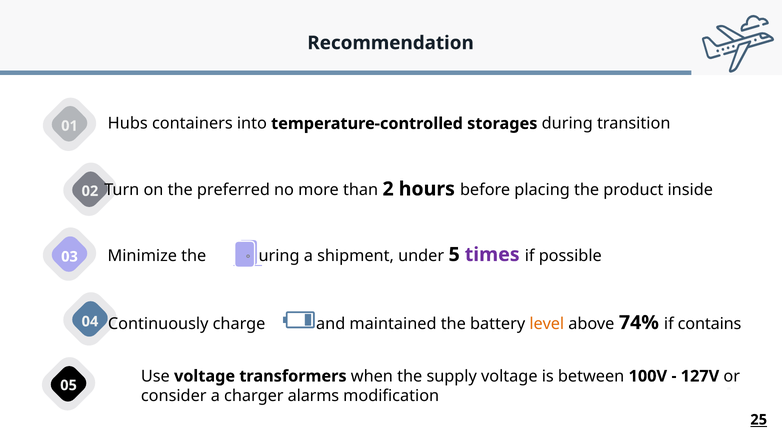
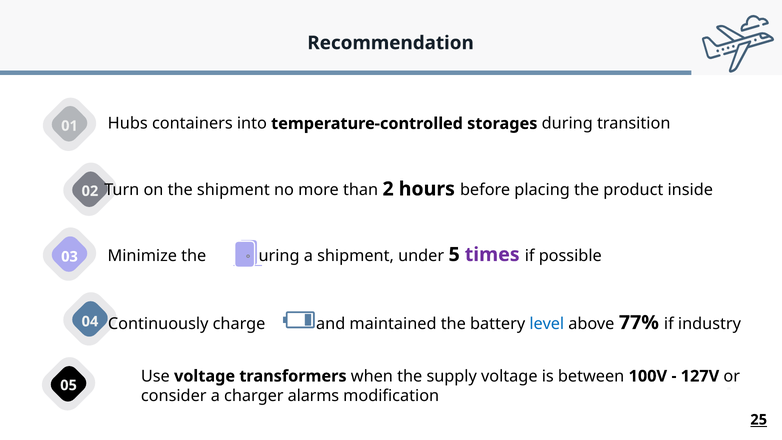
the preferred: preferred -> shipment (233, 190)
level colour: orange -> blue (547, 324)
74%: 74% -> 77% (639, 323)
contains: contains -> industry (709, 324)
